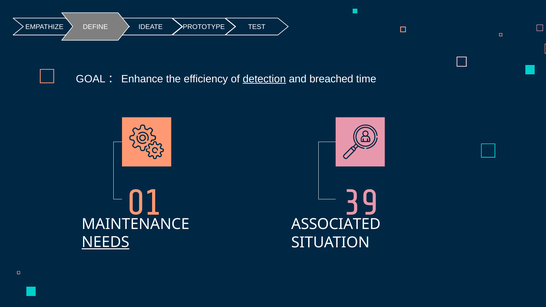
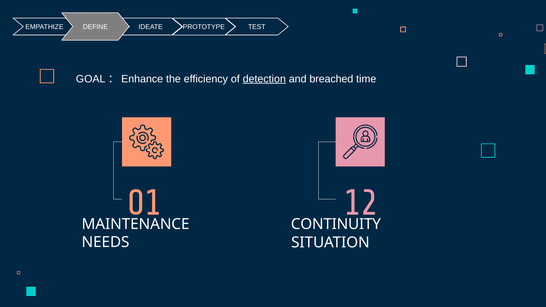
39: 39 -> 12 (361, 203)
ASSOCIATED: ASSOCIATED -> CONTINUITY (336, 224)
NEEDS underline: present -> none (106, 242)
